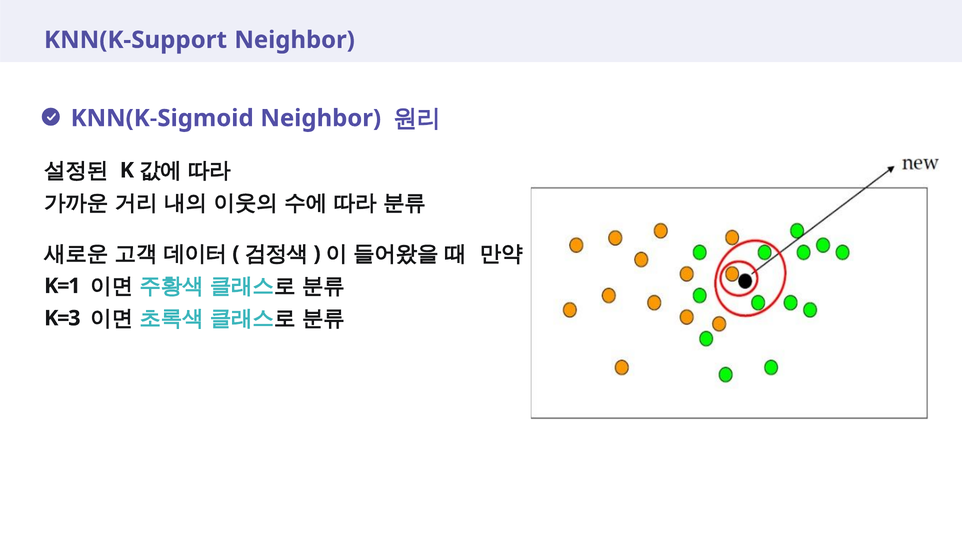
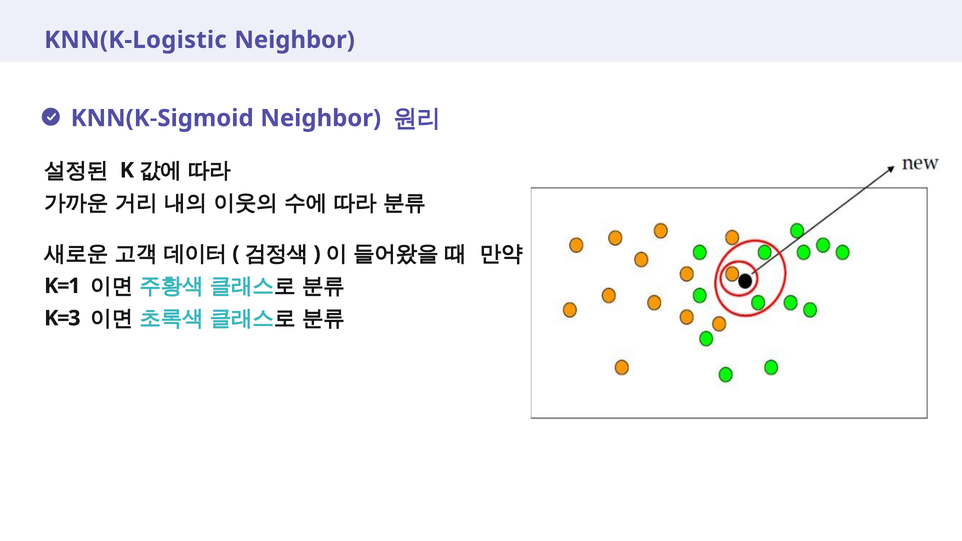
KNN(K-Support: KNN(K-Support -> KNN(K-Logistic (135, 40)
